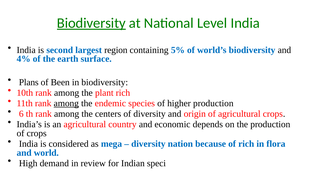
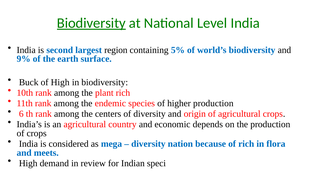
4%: 4% -> 9% (24, 59)
Plans: Plans -> Buck (29, 82)
of Been: Been -> High (60, 82)
among underline: present -> none (66, 104)
world: world -> meets (46, 153)
